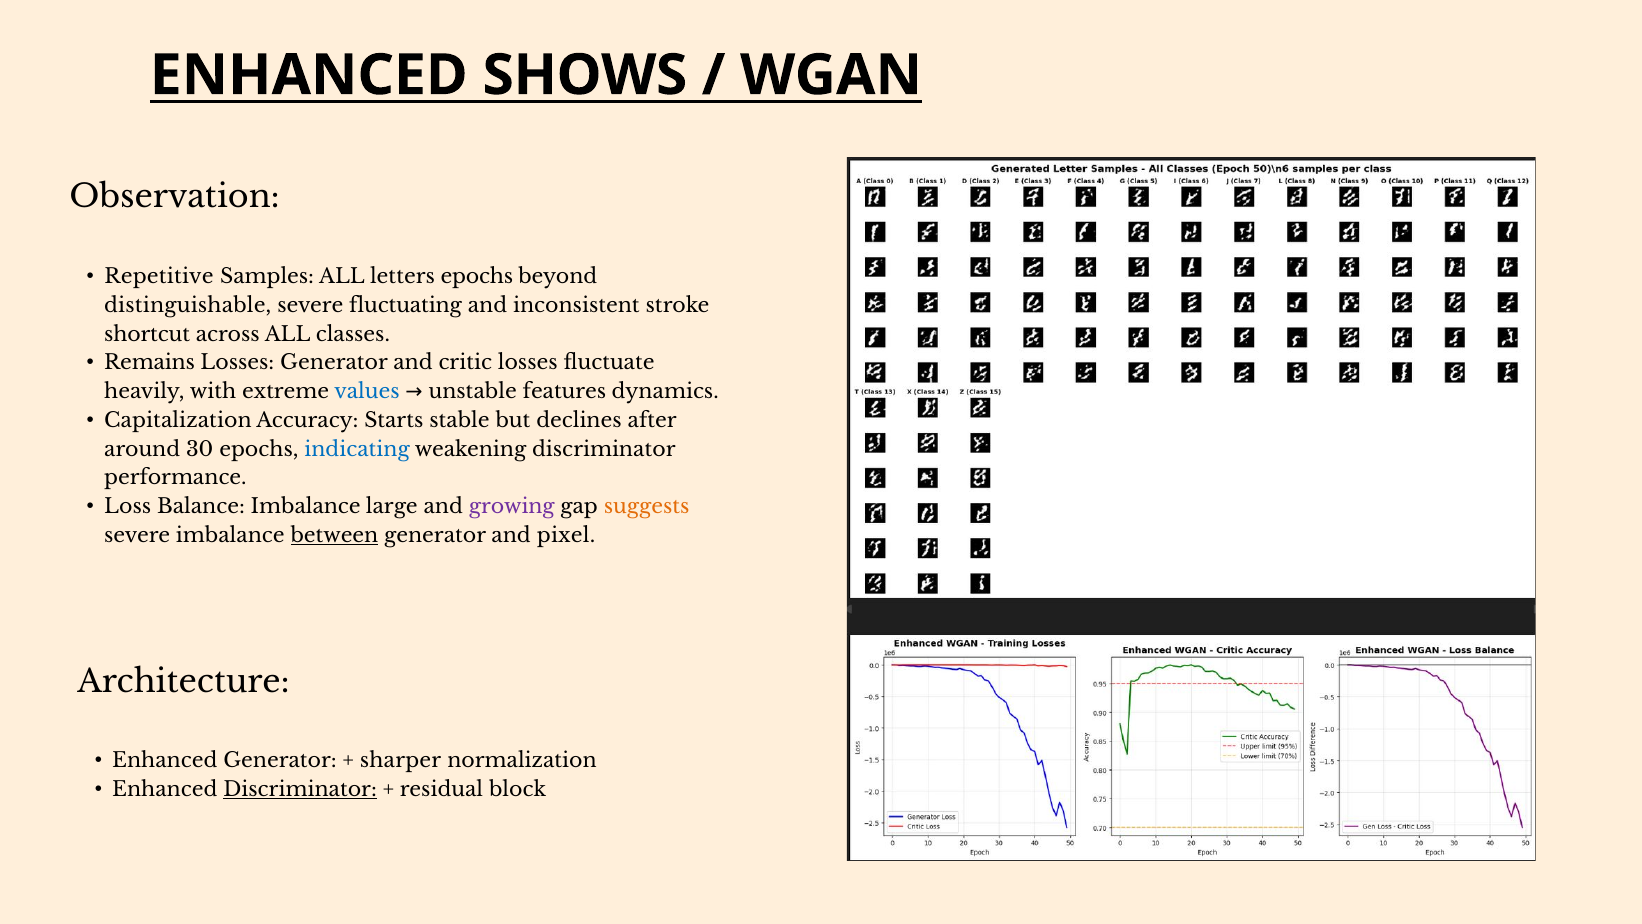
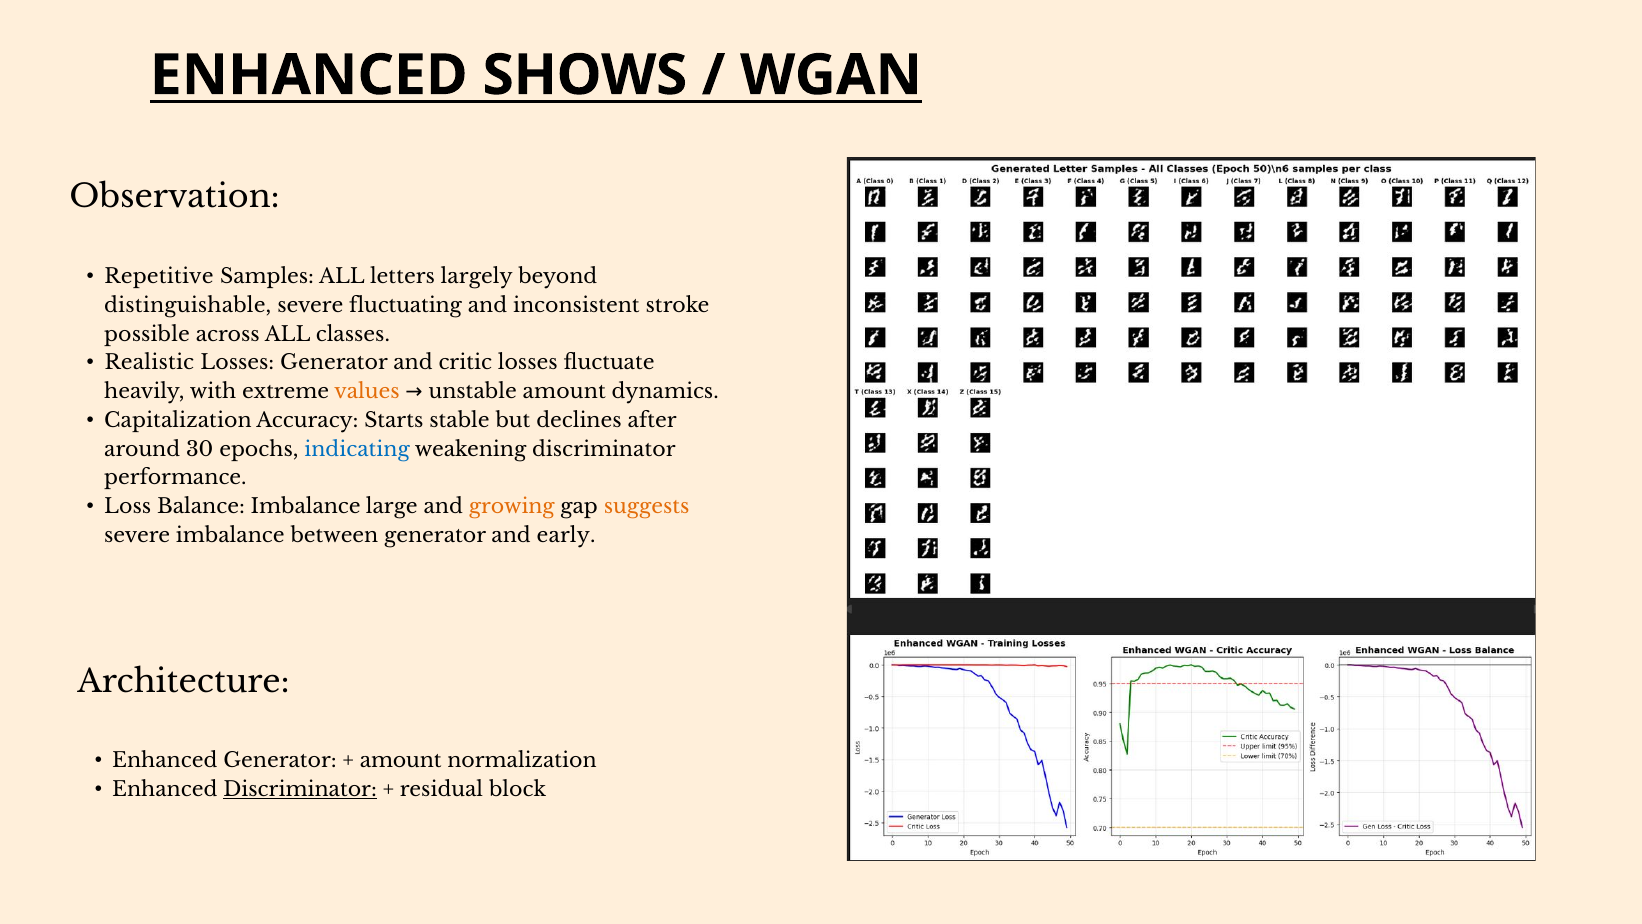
letters epochs: epochs -> largely (477, 277)
shortcut: shortcut -> possible (147, 334)
Remains: Remains -> Realistic (149, 363)
values colour: blue -> orange (367, 392)
unstable features: features -> amount (564, 392)
growing colour: purple -> orange (512, 507)
between underline: present -> none (334, 535)
pixel: pixel -> early (566, 535)
sharper: sharper -> amount (401, 761)
